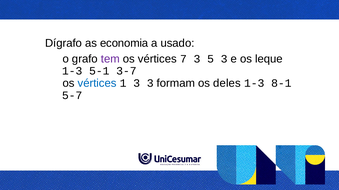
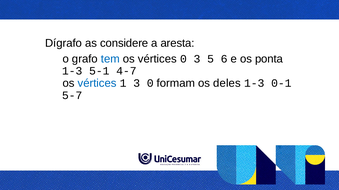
economia: economia -> considere (124, 43)
usado: usado -> aresta (178, 43)
tem colour: purple -> blue (110, 59)
vértices 7: 7 -> 0 (183, 59)
5 3: 3 -> 6 (224, 59)
leque: leque -> ponta (269, 59)
3-7: 3-7 -> 4-7 (126, 71)
3 3: 3 -> 0 (150, 83)
8-1: 8-1 -> 0-1 (281, 83)
